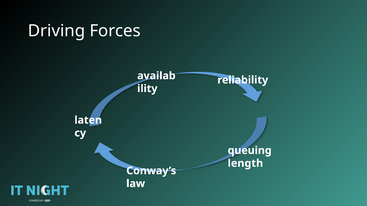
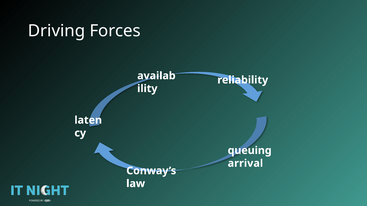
length: length -> arrival (245, 164)
